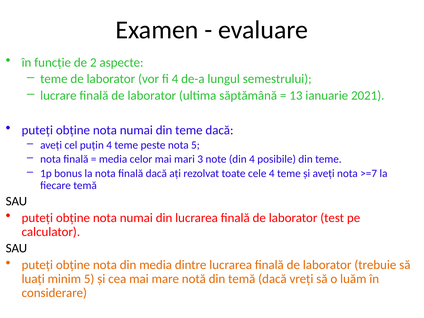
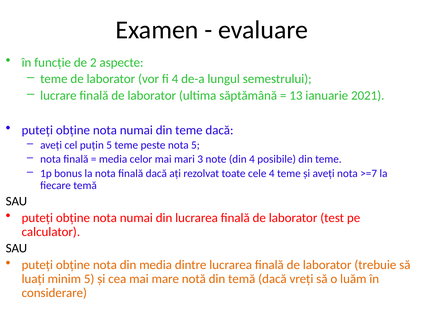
puțin 4: 4 -> 5 (109, 145)
